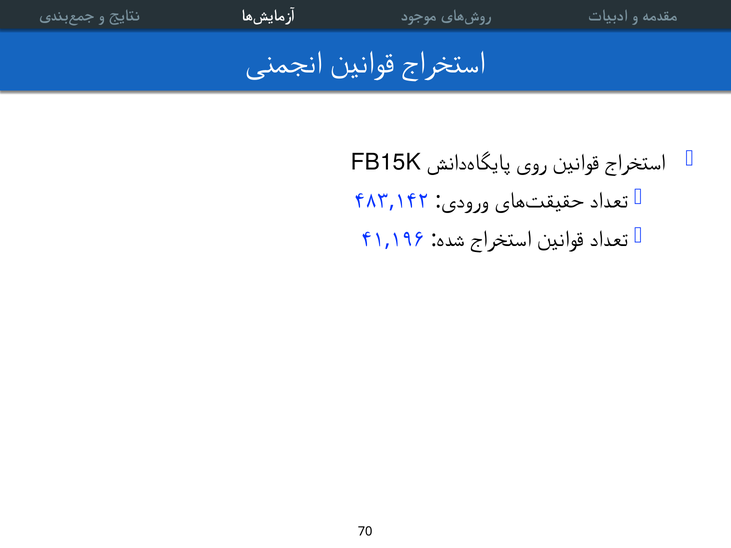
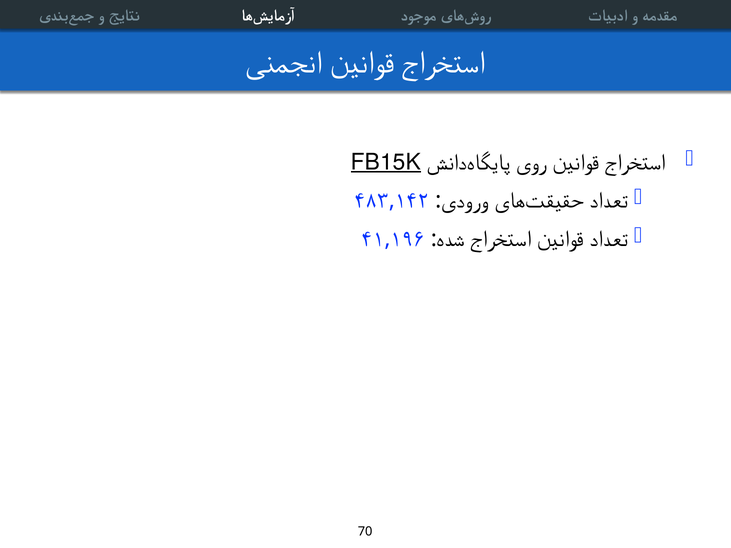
FB15K underline: none -> present (386, 162)
